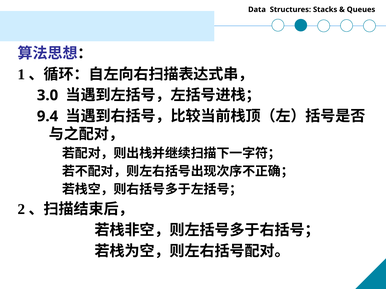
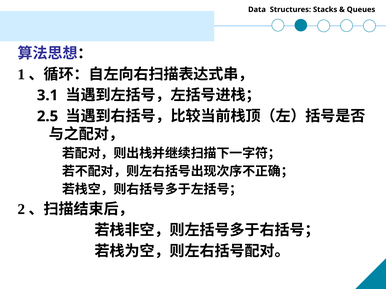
3.0: 3.0 -> 3.1 (48, 95)
9.4: 9.4 -> 2.5 (48, 116)
